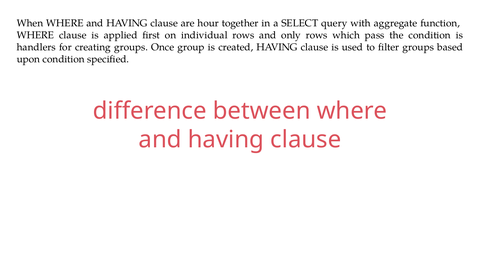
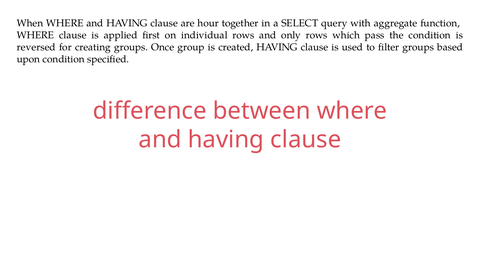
handlers: handlers -> reversed (36, 47)
